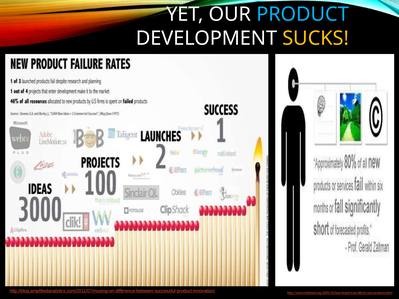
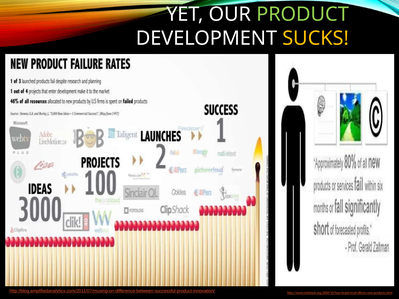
PRODUCT colour: light blue -> light green (303, 14)
